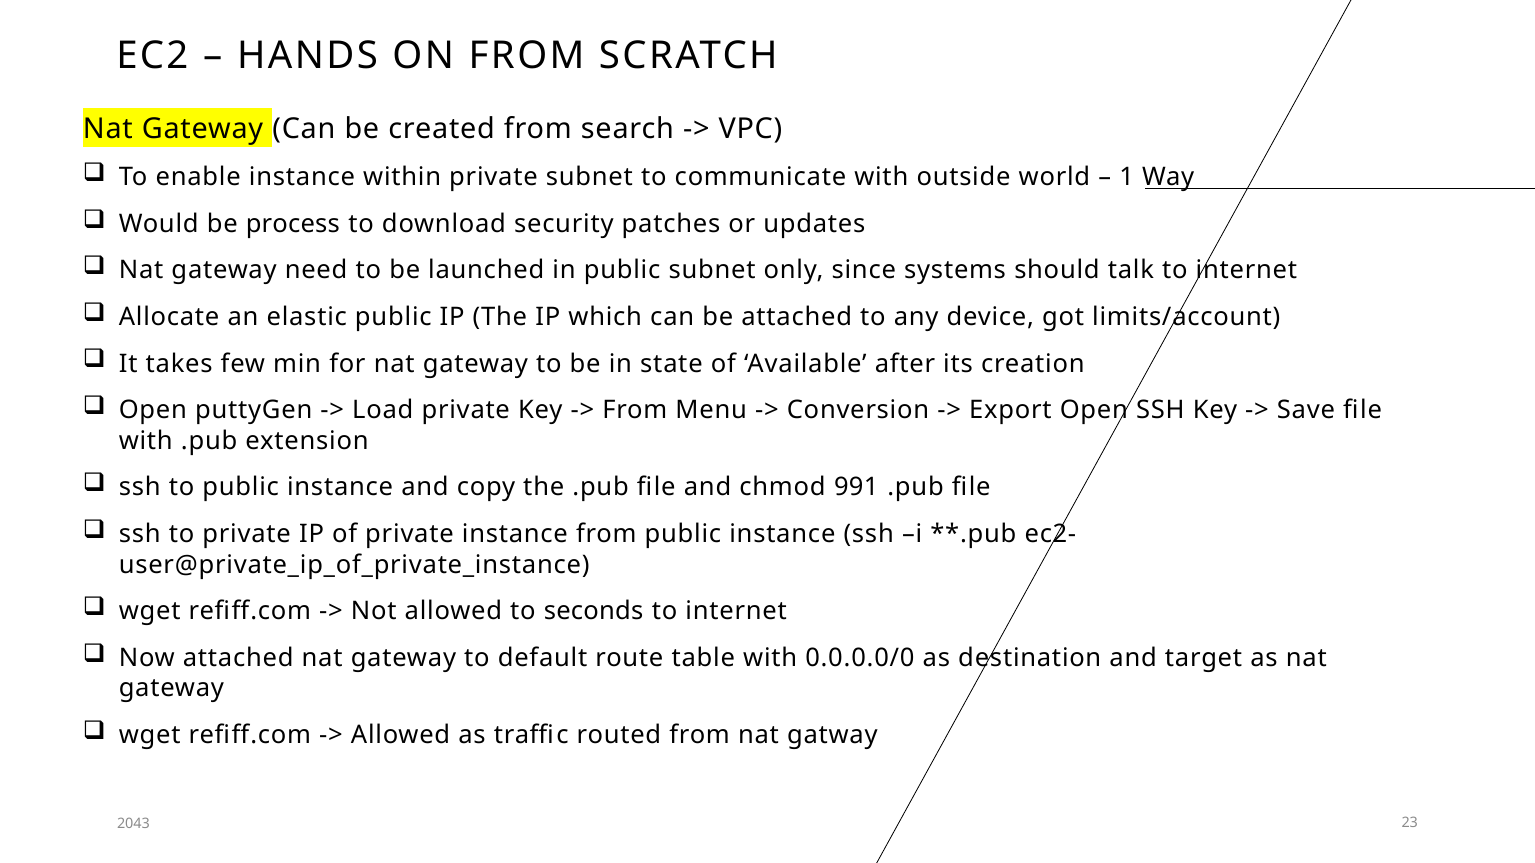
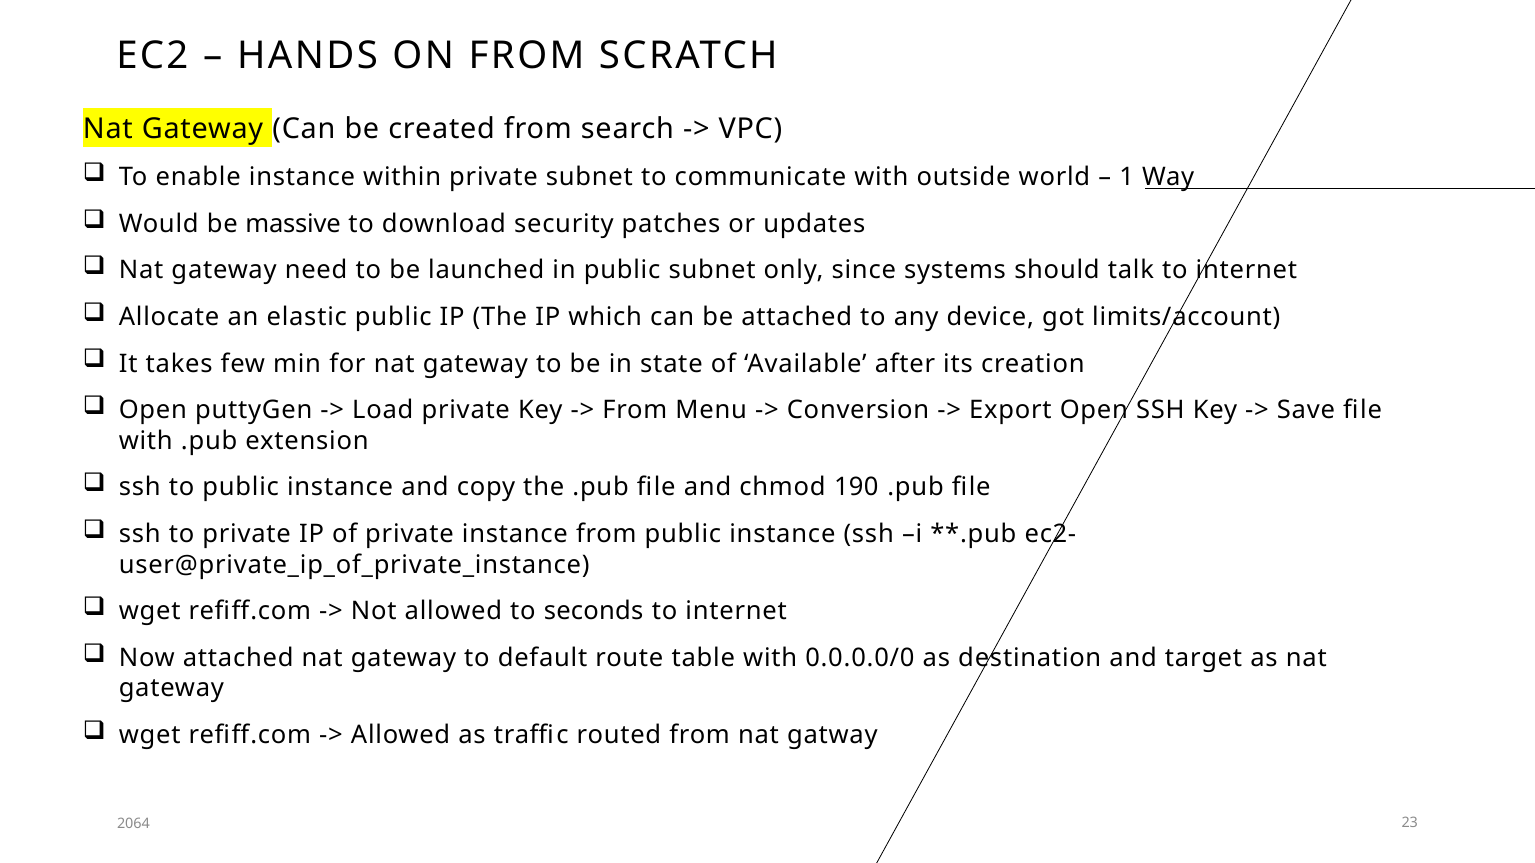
process: process -> massive (293, 224)
991: 991 -> 190 (856, 488)
2043: 2043 -> 2064 (133, 824)
